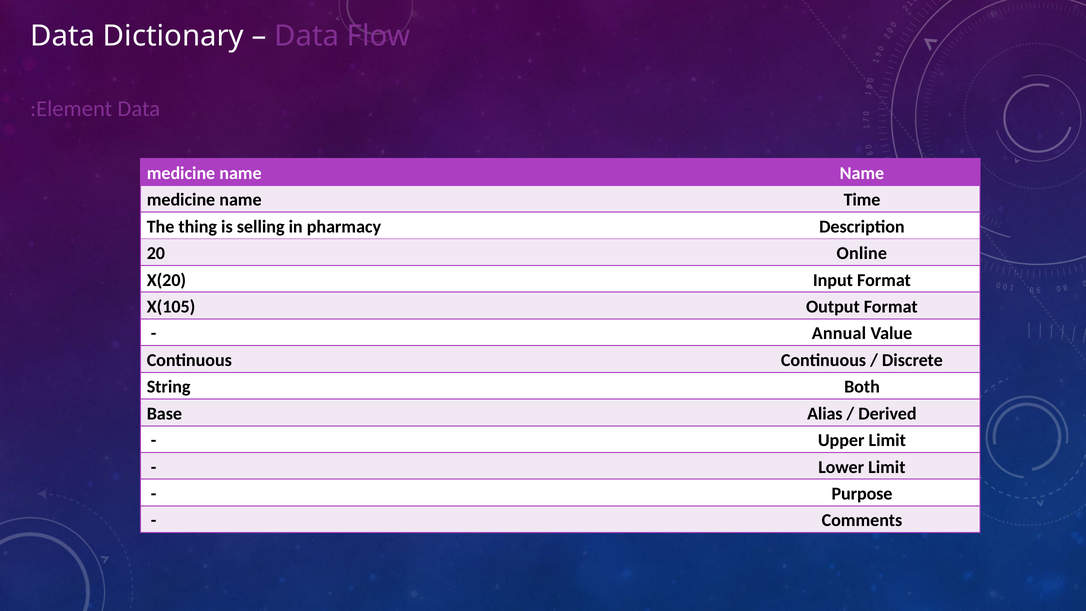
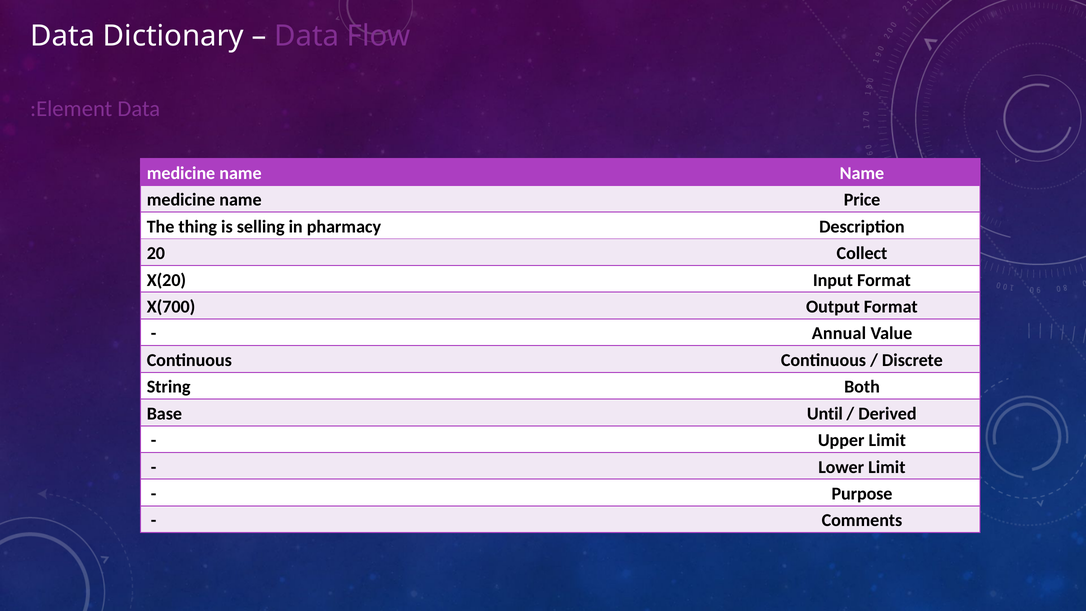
Time: Time -> Price (862, 200)
Online: Online -> Collect (862, 253)
X(105: X(105 -> X(700 (171, 307)
Alias: Alias -> Until (825, 414)
